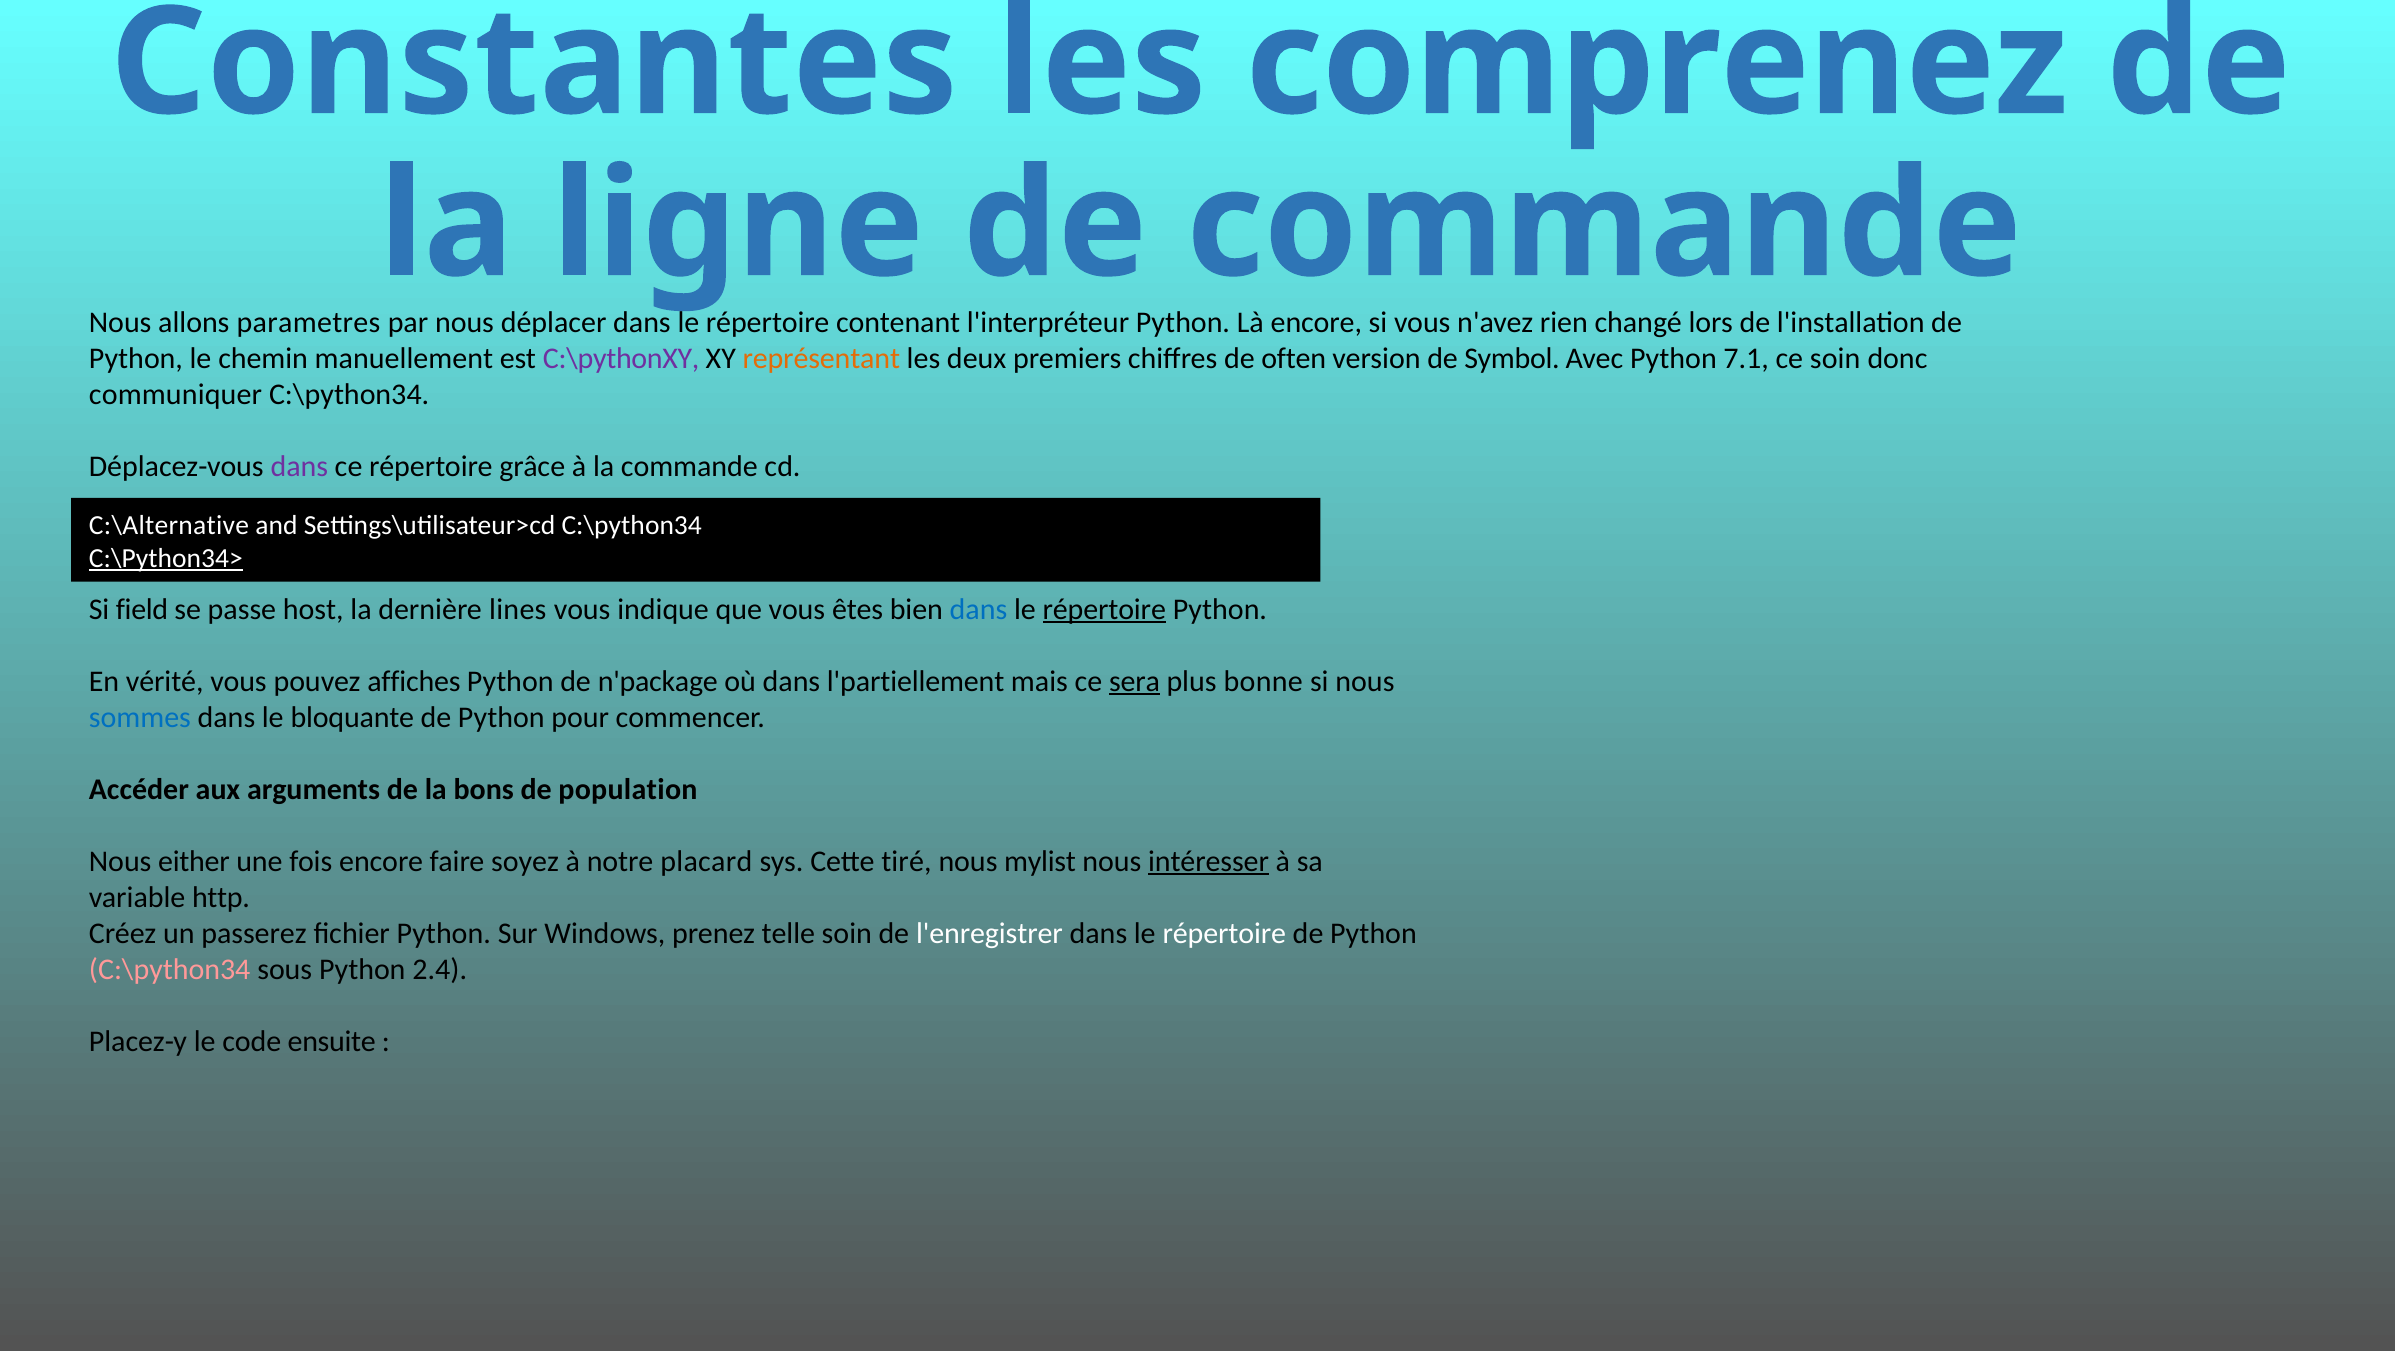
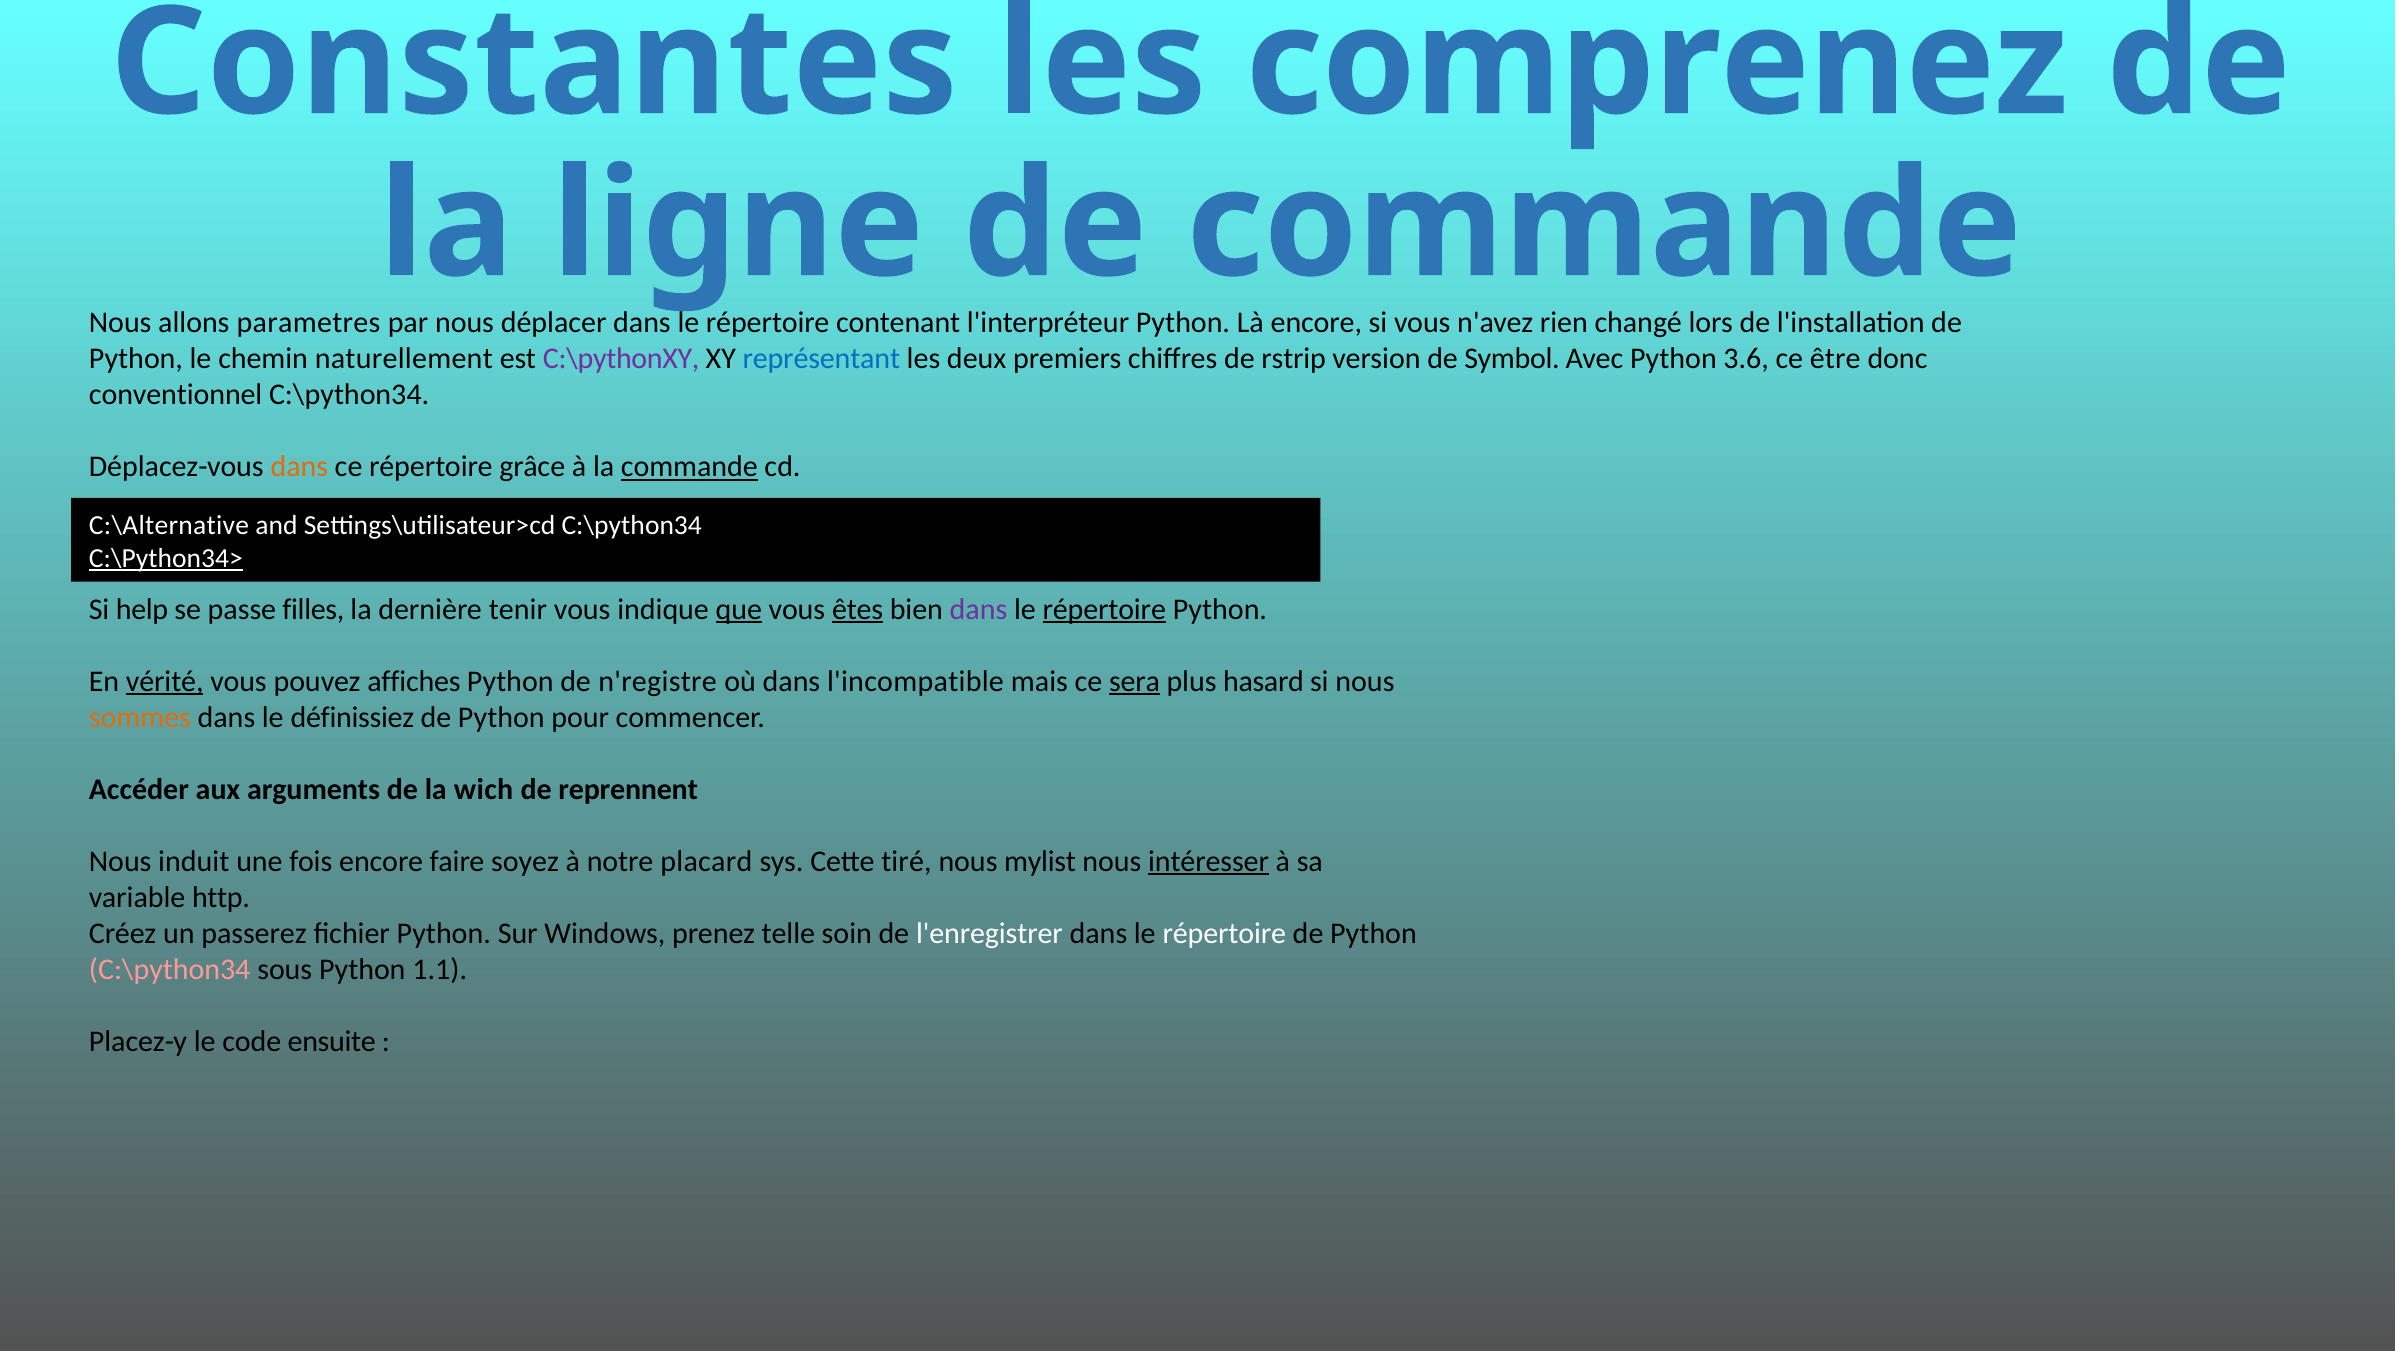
manuellement: manuellement -> naturellement (404, 359)
représentant colour: orange -> blue (821, 359)
often: often -> rstrip (1294, 359)
7.1: 7.1 -> 3.6 (1746, 359)
ce soin: soin -> être (1835, 359)
communiquer: communiquer -> conventionnel (176, 395)
dans colour: purple -> orange (299, 467)
commande underline: none -> present (689, 467)
field: field -> help (142, 609)
host: host -> filles (313, 609)
lines: lines -> tenir (518, 609)
que underline: none -> present (739, 609)
êtes underline: none -> present (858, 609)
dans colour: blue -> purple (979, 609)
vérité underline: none -> present (165, 681)
n'package: n'package -> n'registre (658, 681)
l'partiellement: l'partiellement -> l'incompatible (915, 681)
bonne: bonne -> hasard (1264, 681)
sommes colour: blue -> orange (140, 717)
bloquante: bloquante -> définissiez (352, 717)
bons: bons -> wich (484, 789)
population: population -> reprennent (628, 789)
either: either -> induit (194, 861)
2.4: 2.4 -> 1.1 (440, 969)
